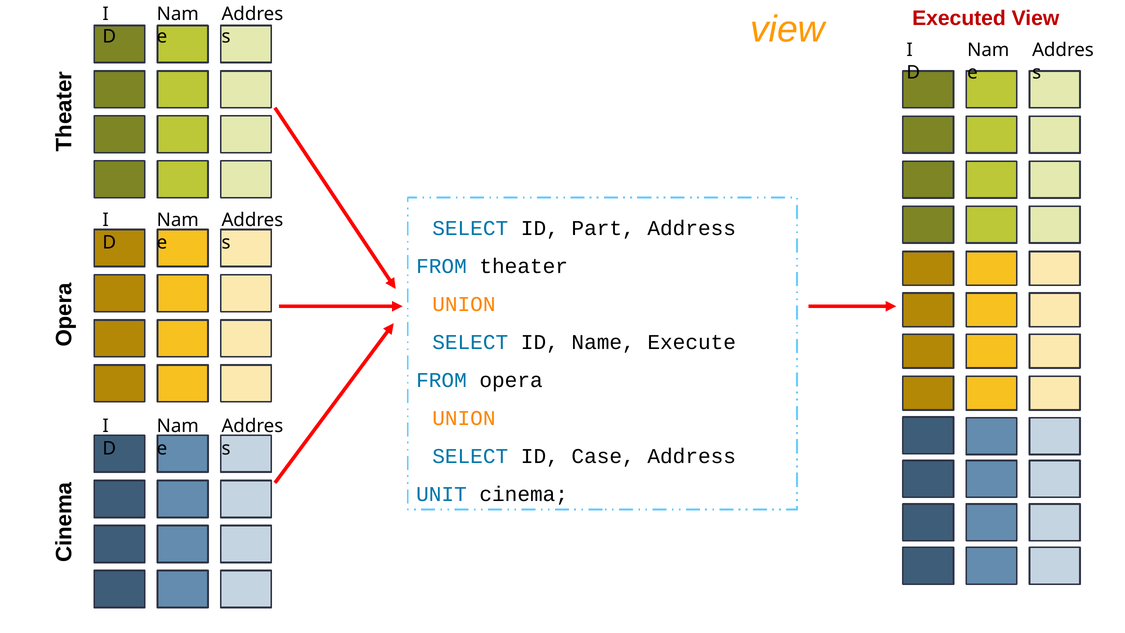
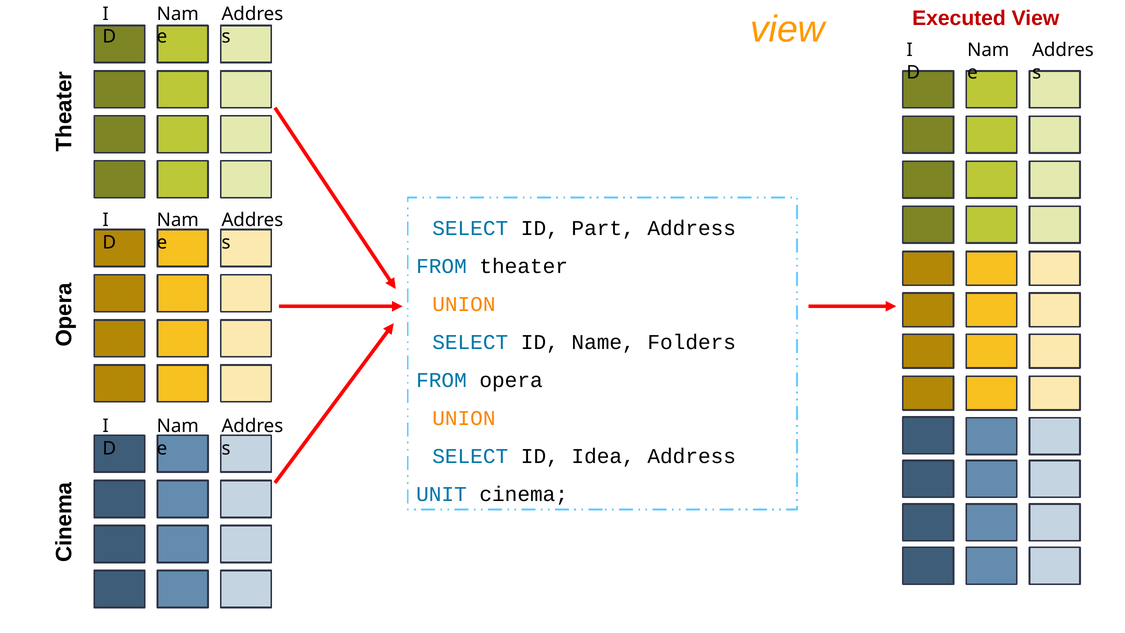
Execute: Execute -> Folders (692, 342)
Case: Case -> Idea (603, 456)
